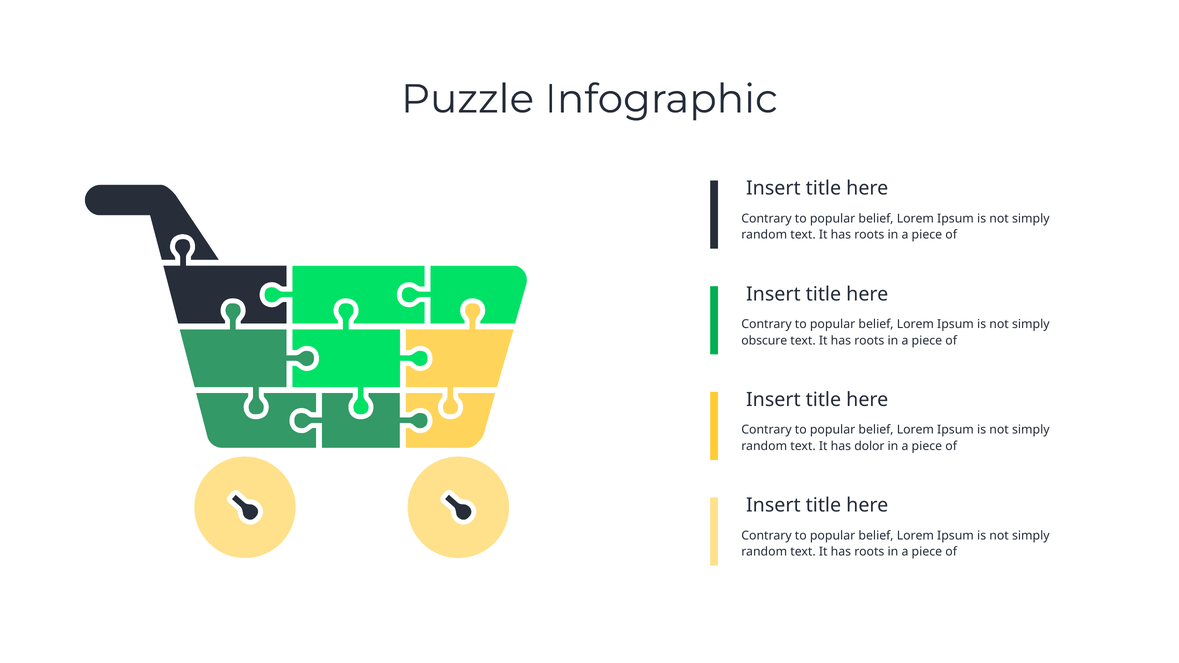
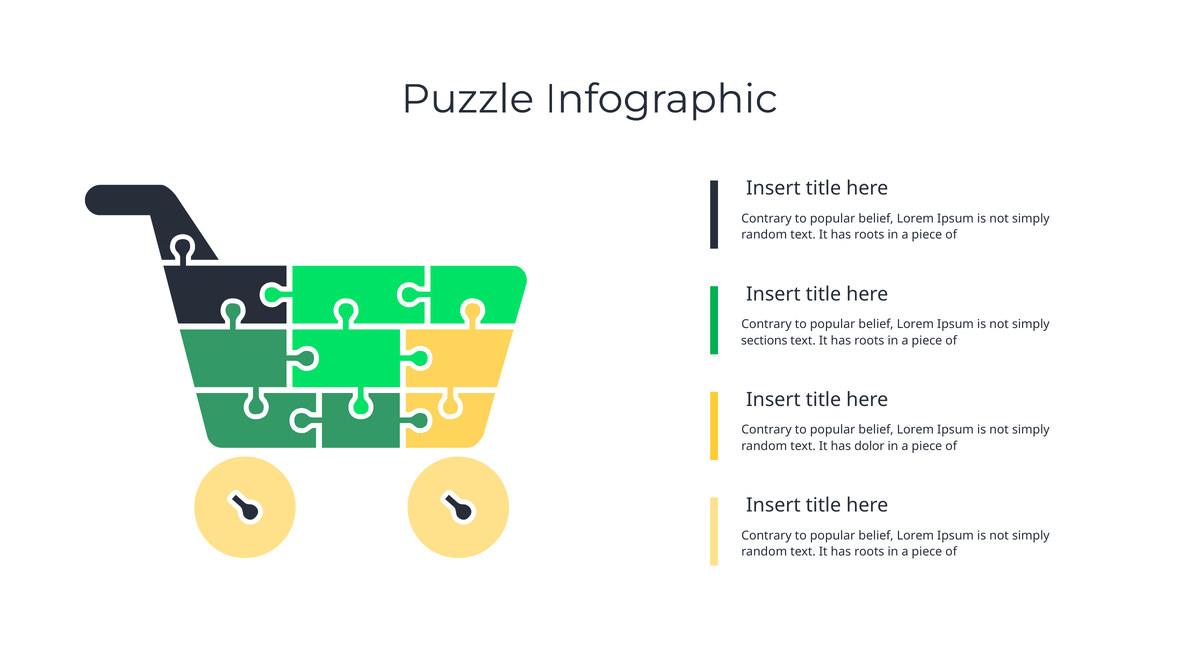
obscure: obscure -> sections (764, 341)
